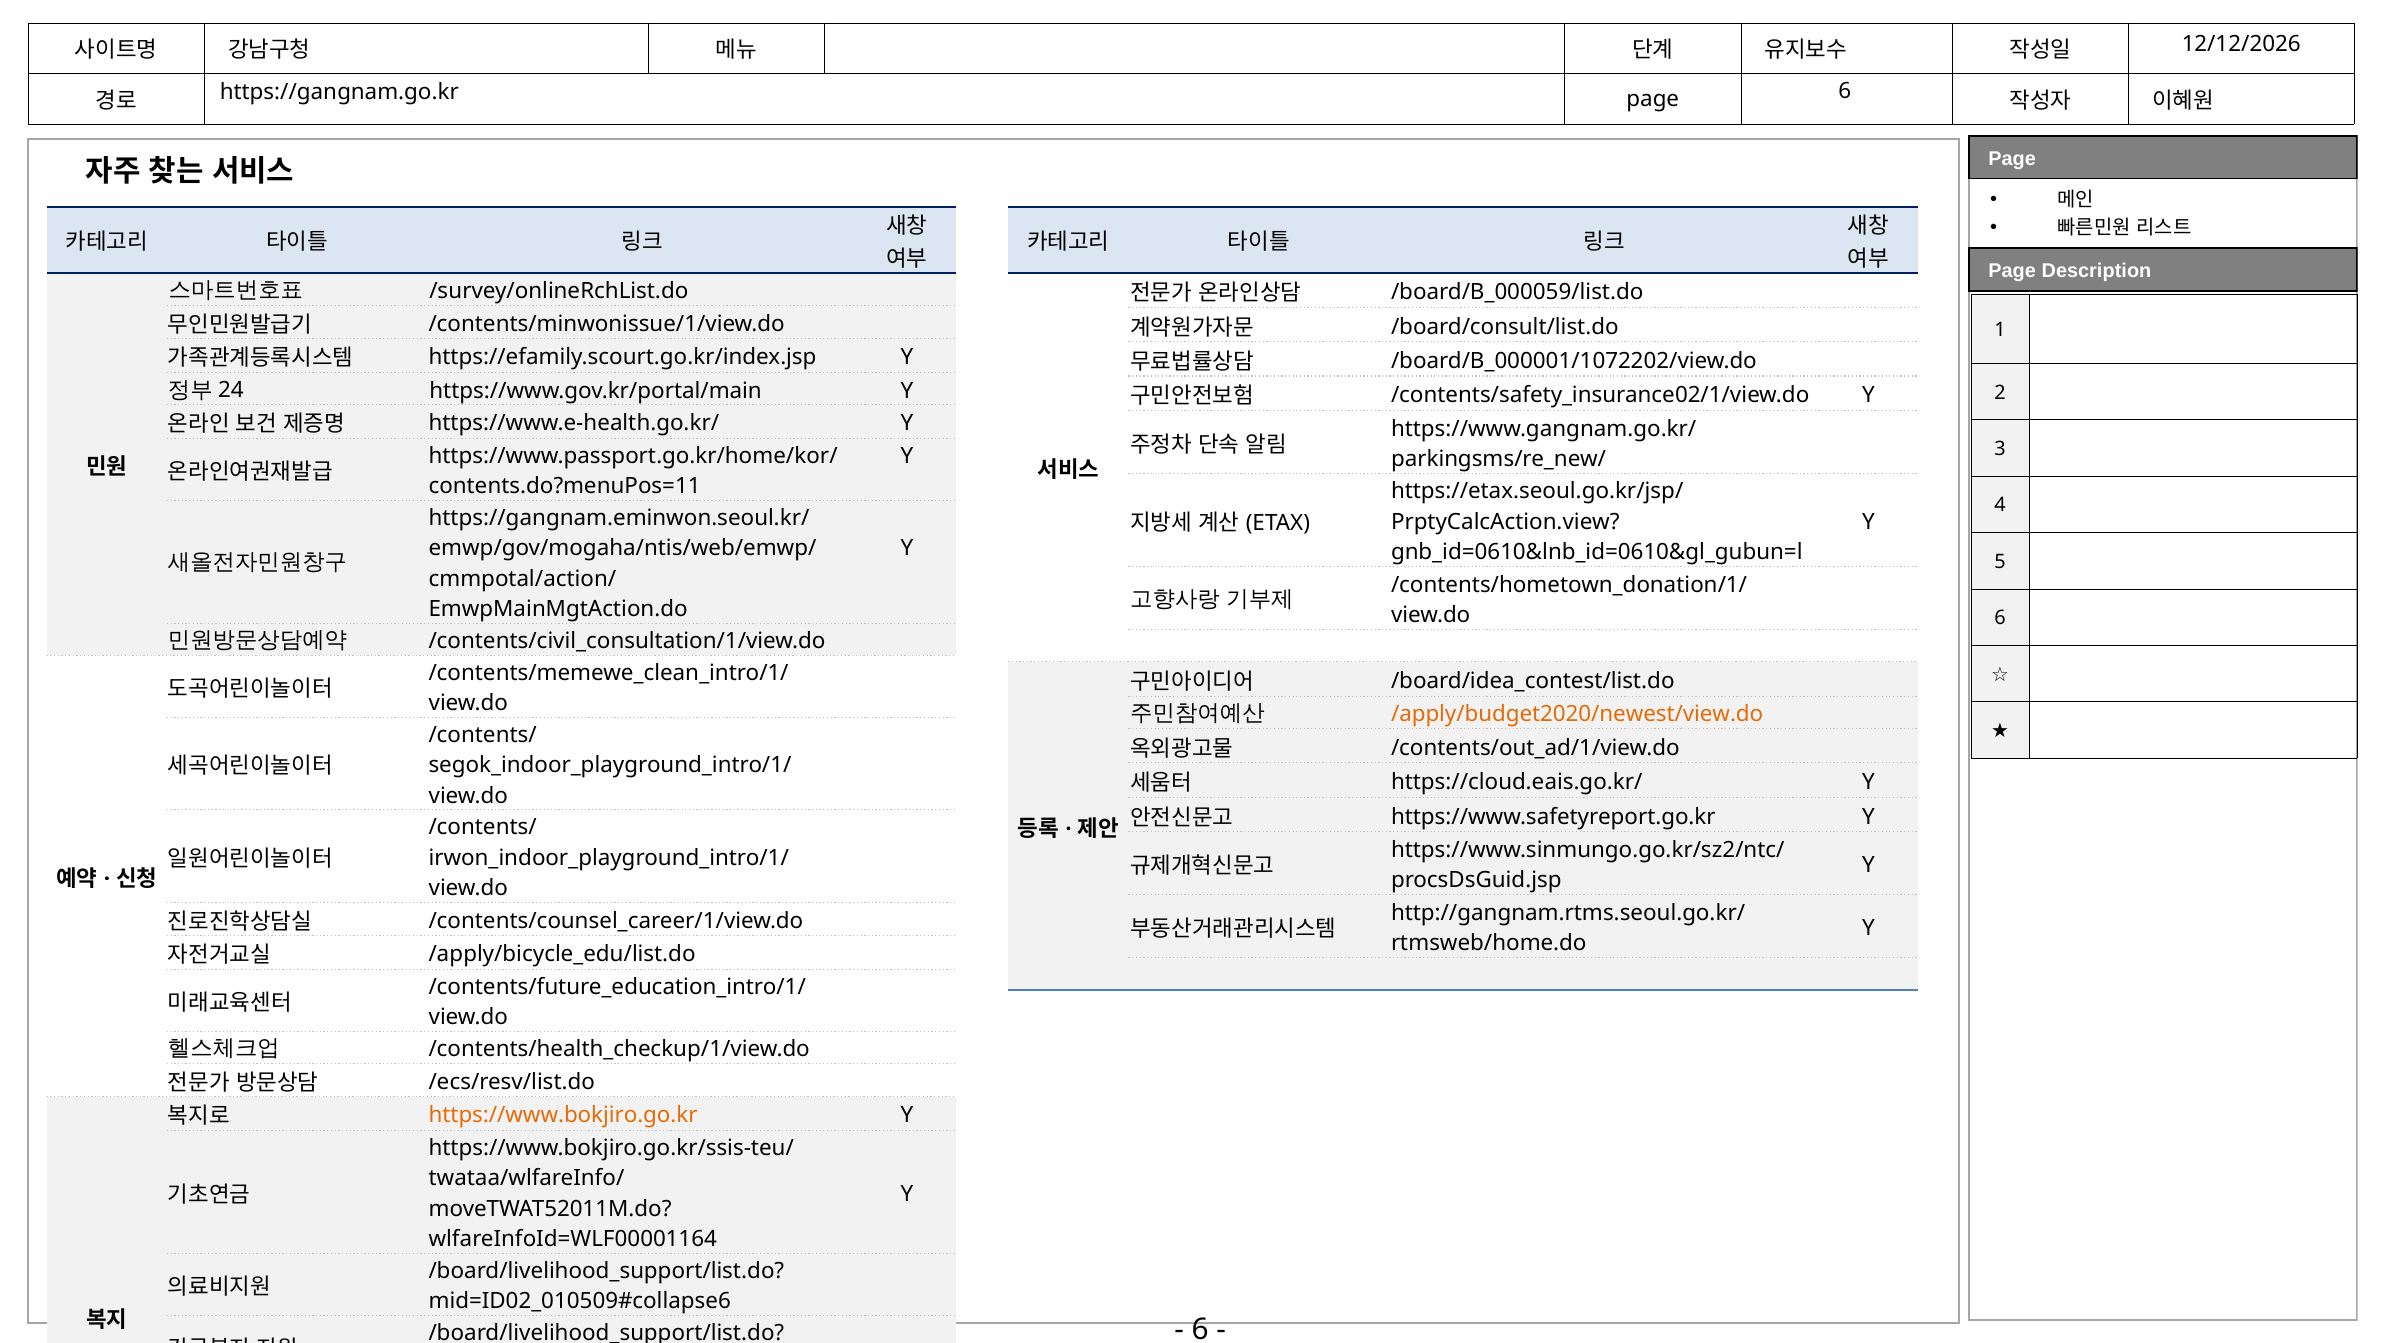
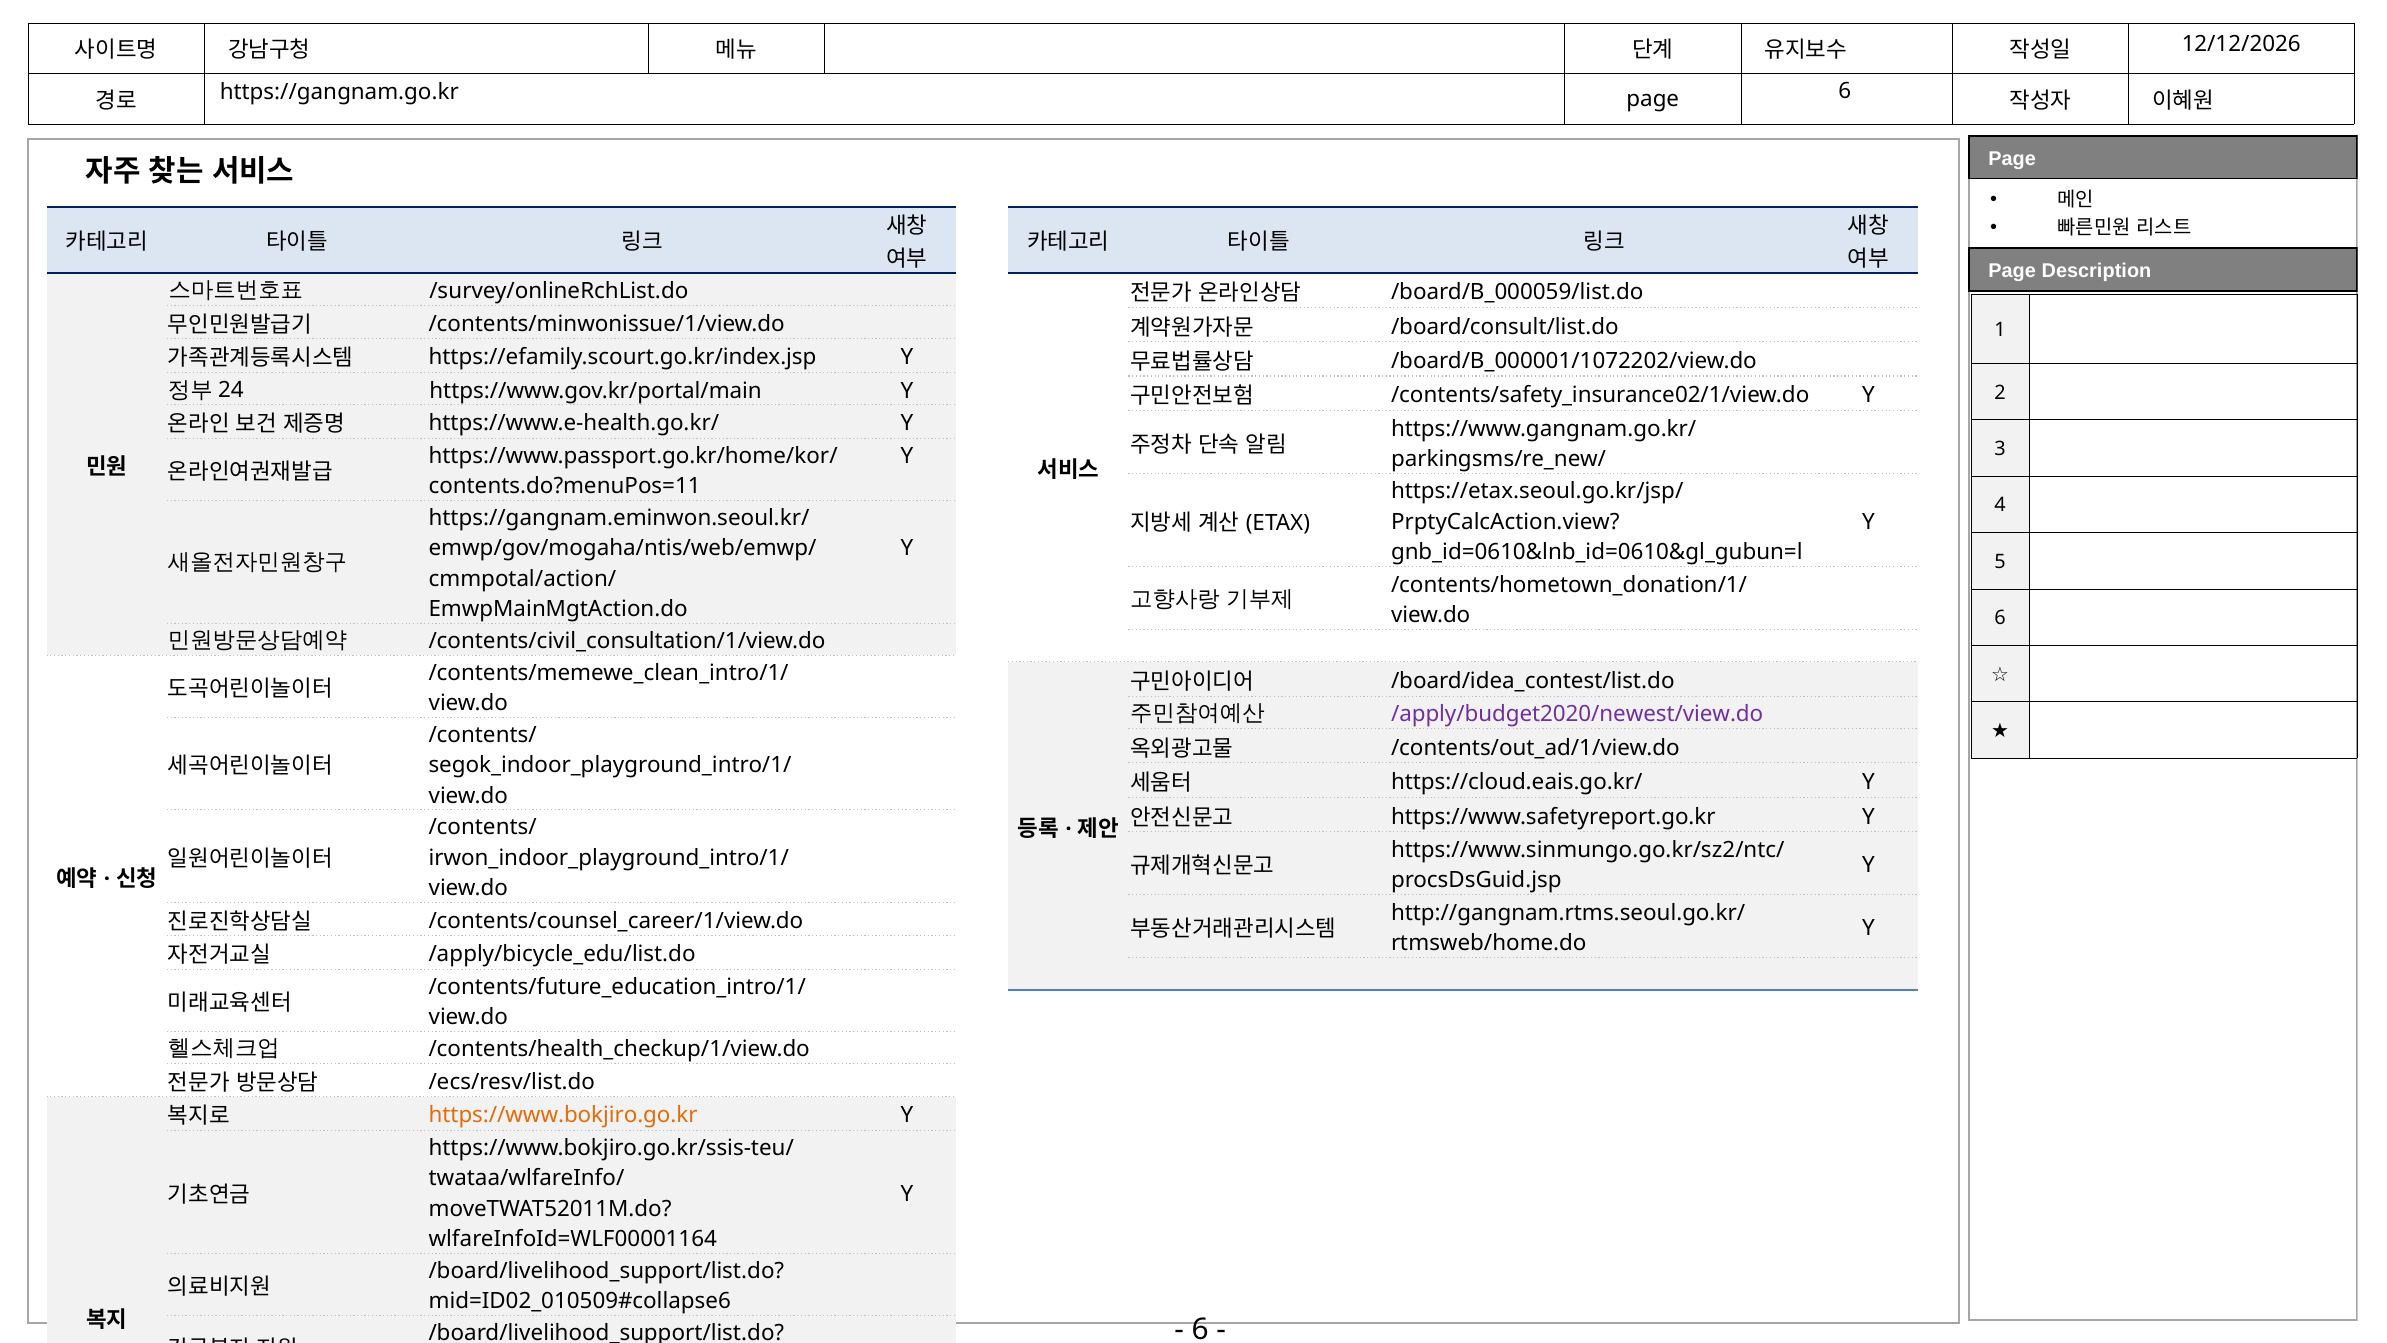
/apply/budget2020/newest/view.do colour: orange -> purple (1577, 714)
